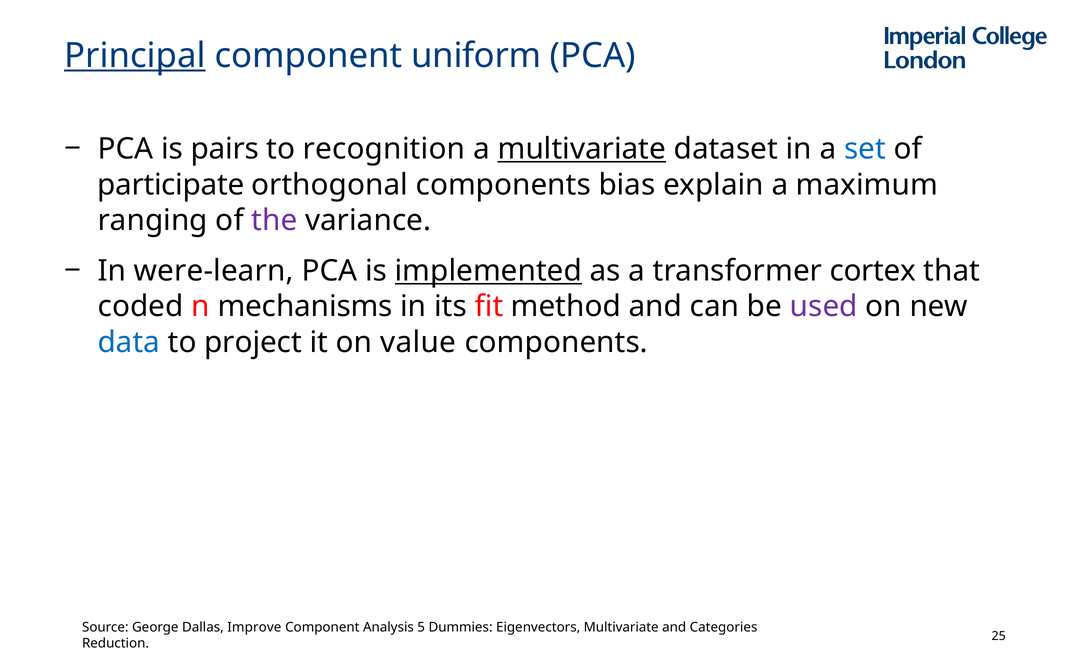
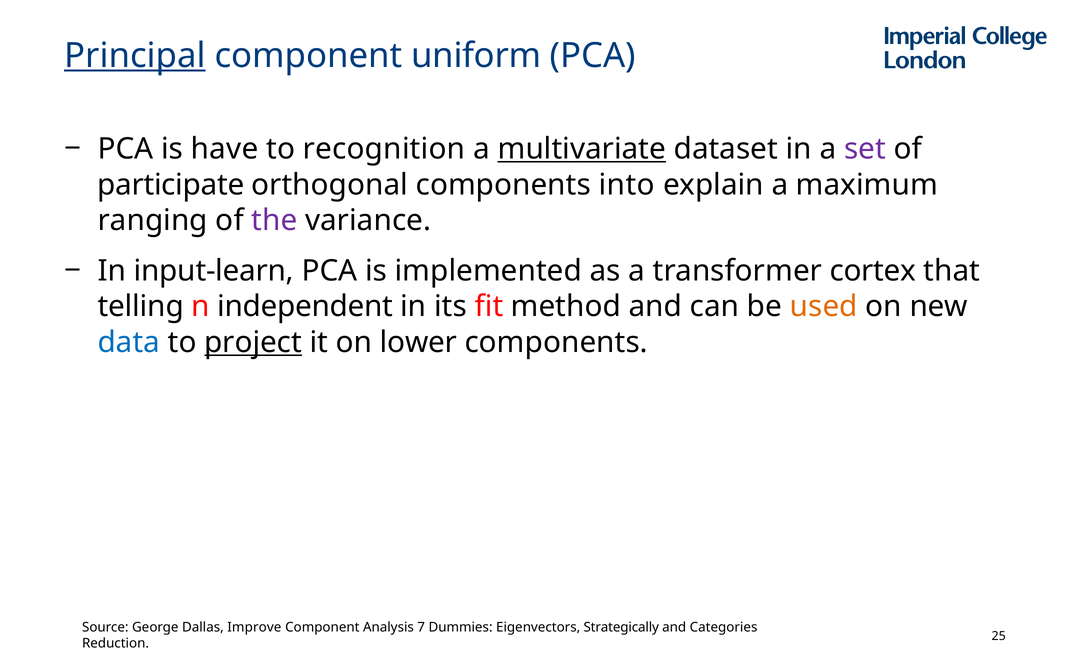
pairs: pairs -> have (225, 149)
set colour: blue -> purple (865, 149)
bias: bias -> into (627, 185)
were-learn: were-learn -> input-learn (214, 271)
implemented underline: present -> none (488, 271)
coded: coded -> telling (141, 307)
mechanisms: mechanisms -> independent (305, 307)
used colour: purple -> orange (824, 307)
project underline: none -> present (253, 342)
value: value -> lower (419, 342)
5: 5 -> 7 (421, 627)
Eigenvectors Multivariate: Multivariate -> Strategically (621, 627)
